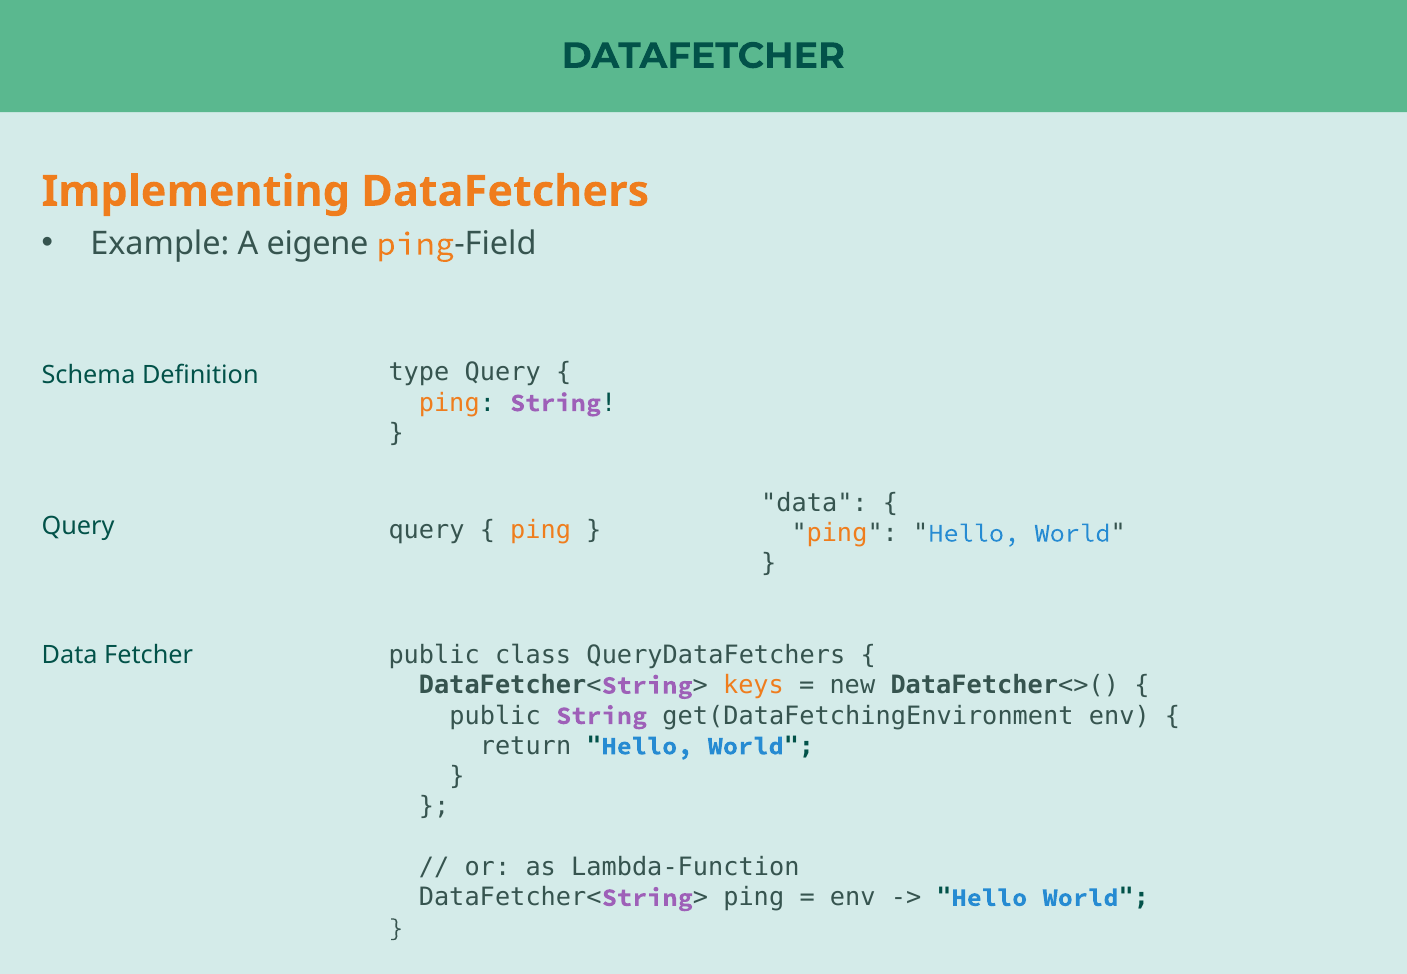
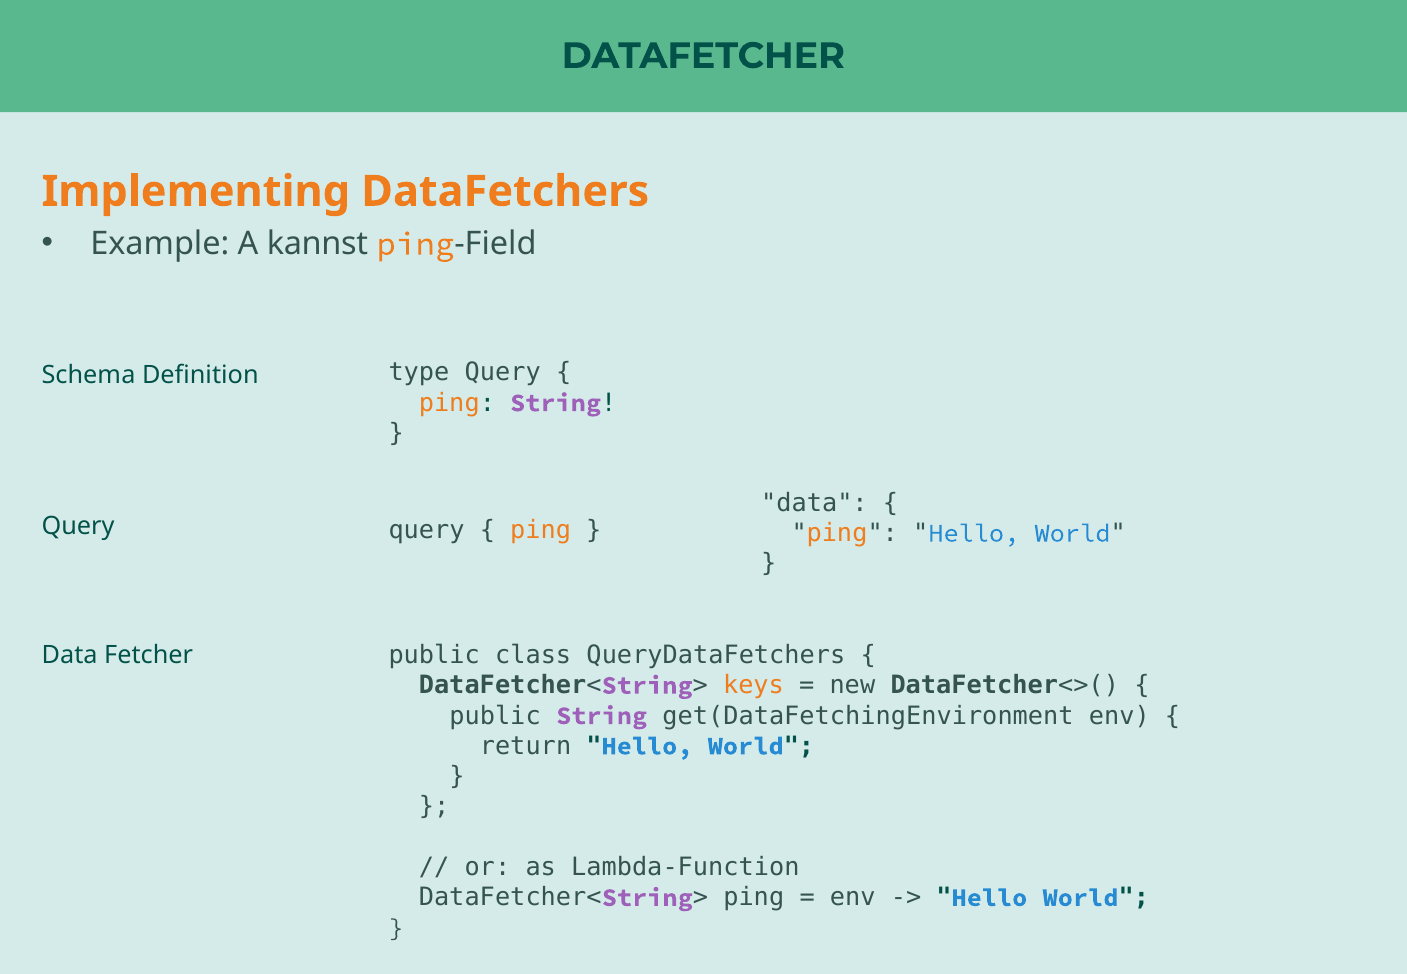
eigene: eigene -> kannst (318, 244)
